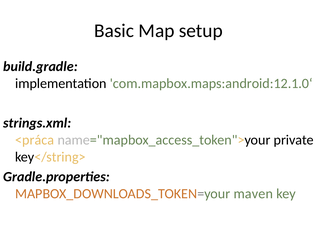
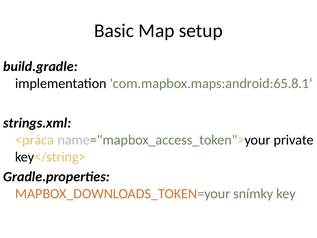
com.mapbox.maps:android:12.1.0‘: com.mapbox.maps:android:12.1.0‘ -> com.mapbox.maps:android:65.8.1‘ (211, 83)
maven: maven -> snímky (253, 193)
